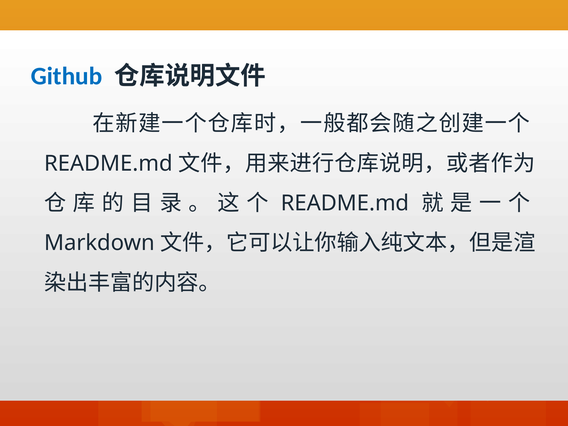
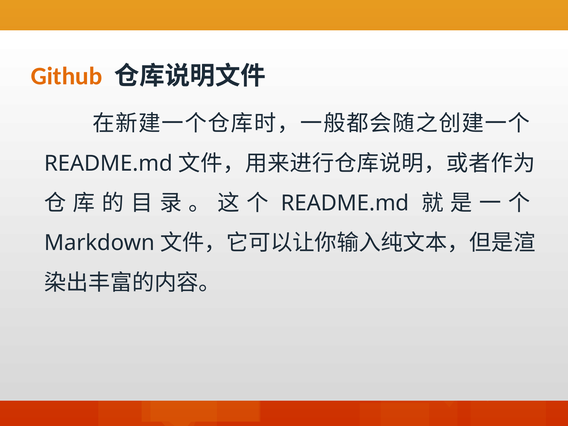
Github colour: blue -> orange (66, 76)
